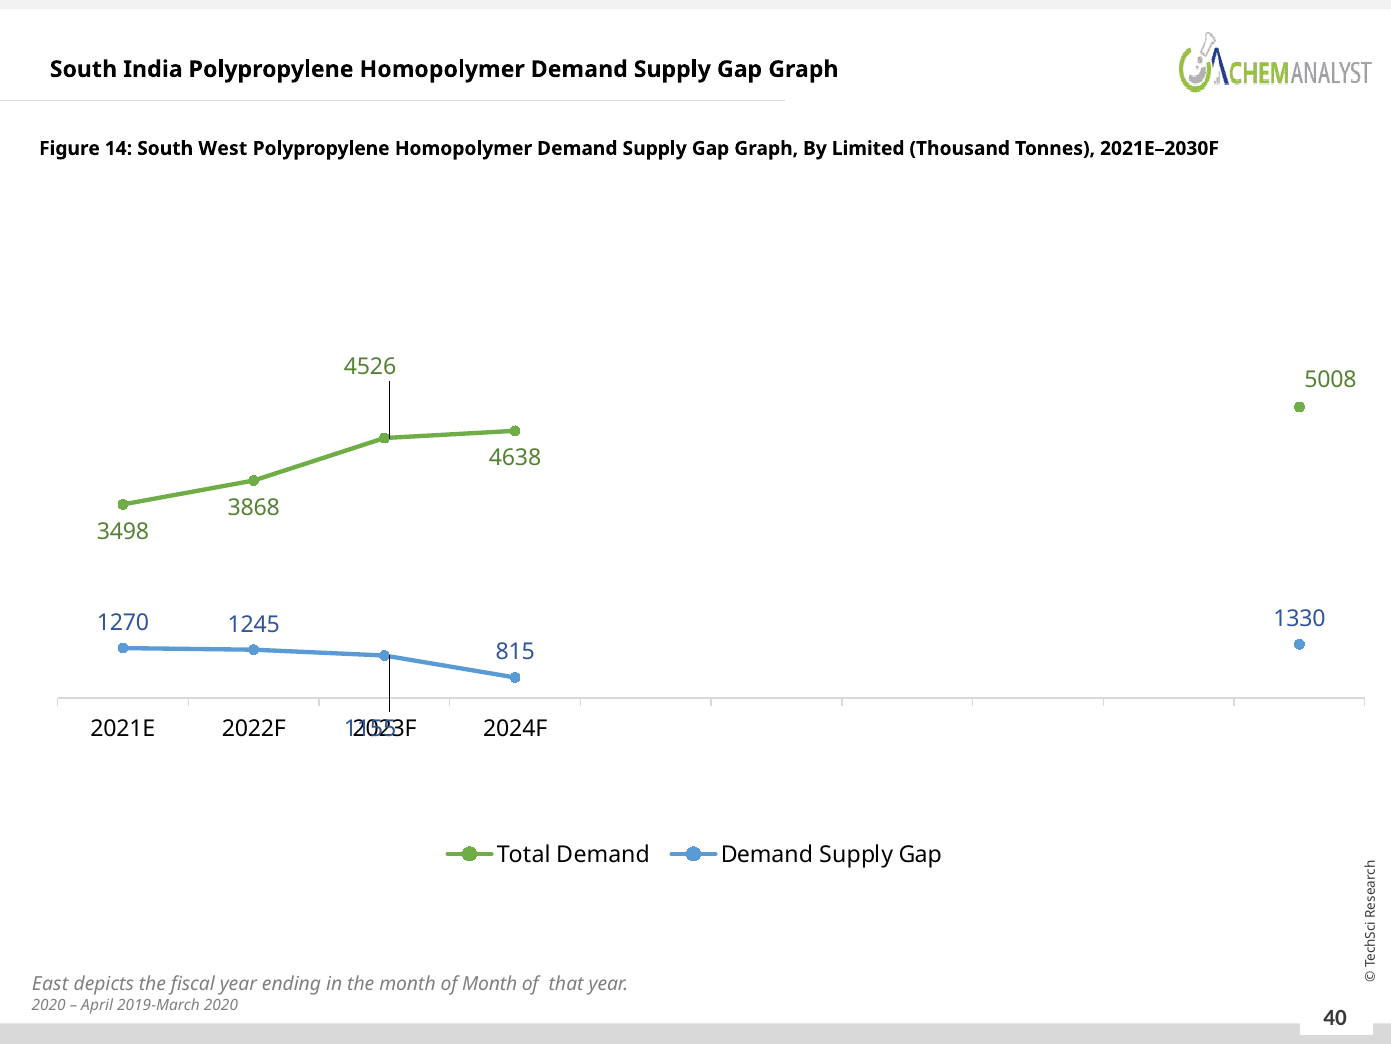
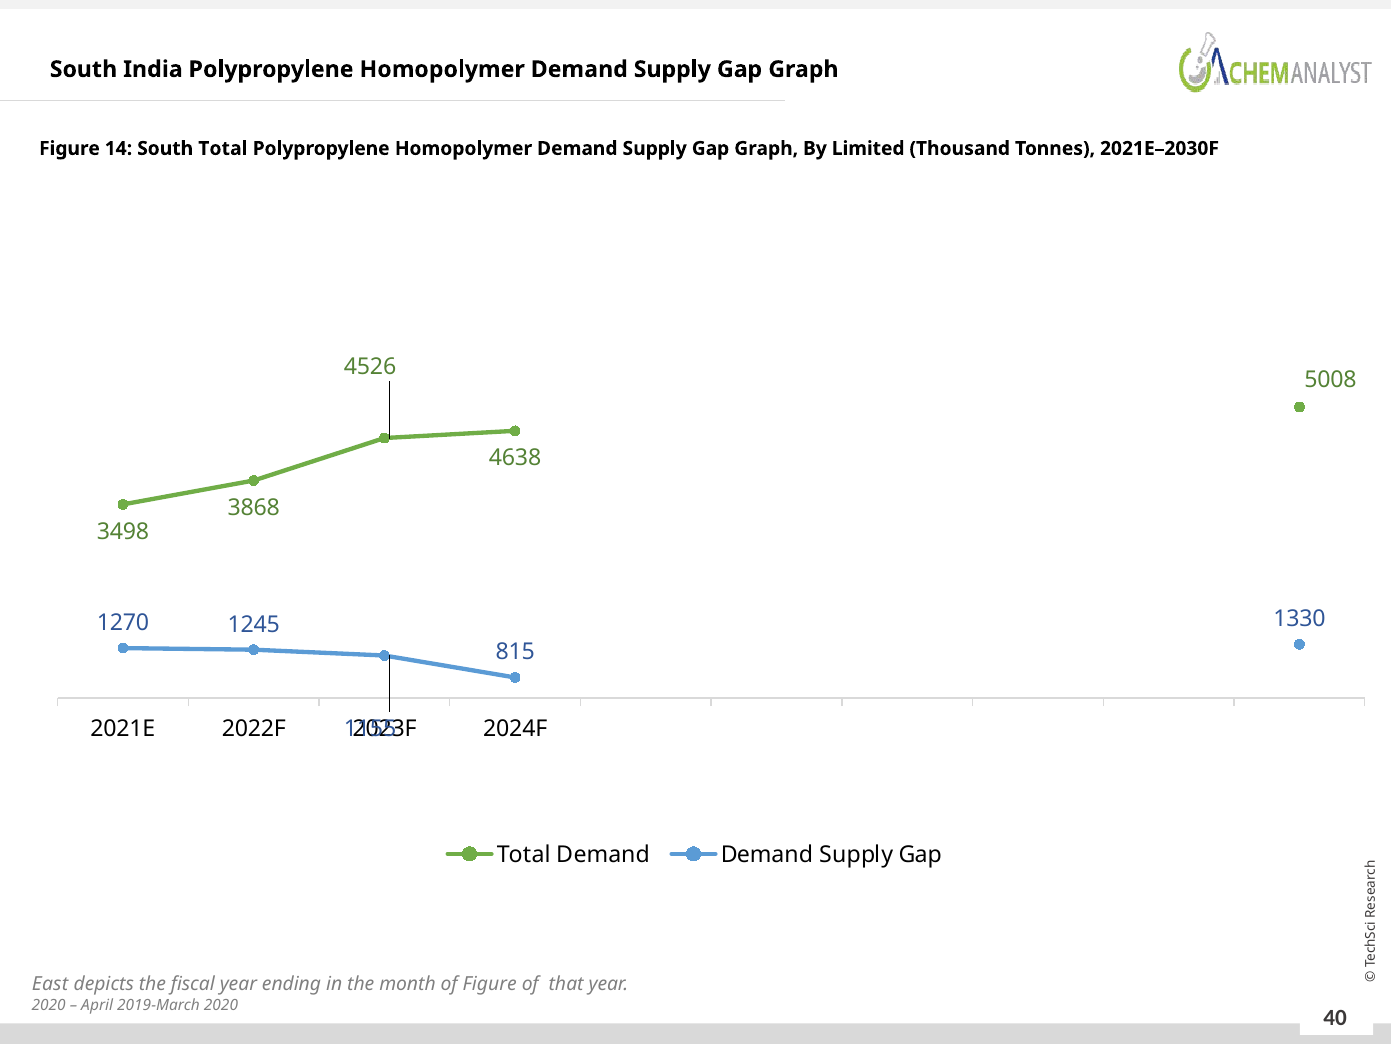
South West: West -> Total (223, 148)
of Month: Month -> Figure (490, 984)
